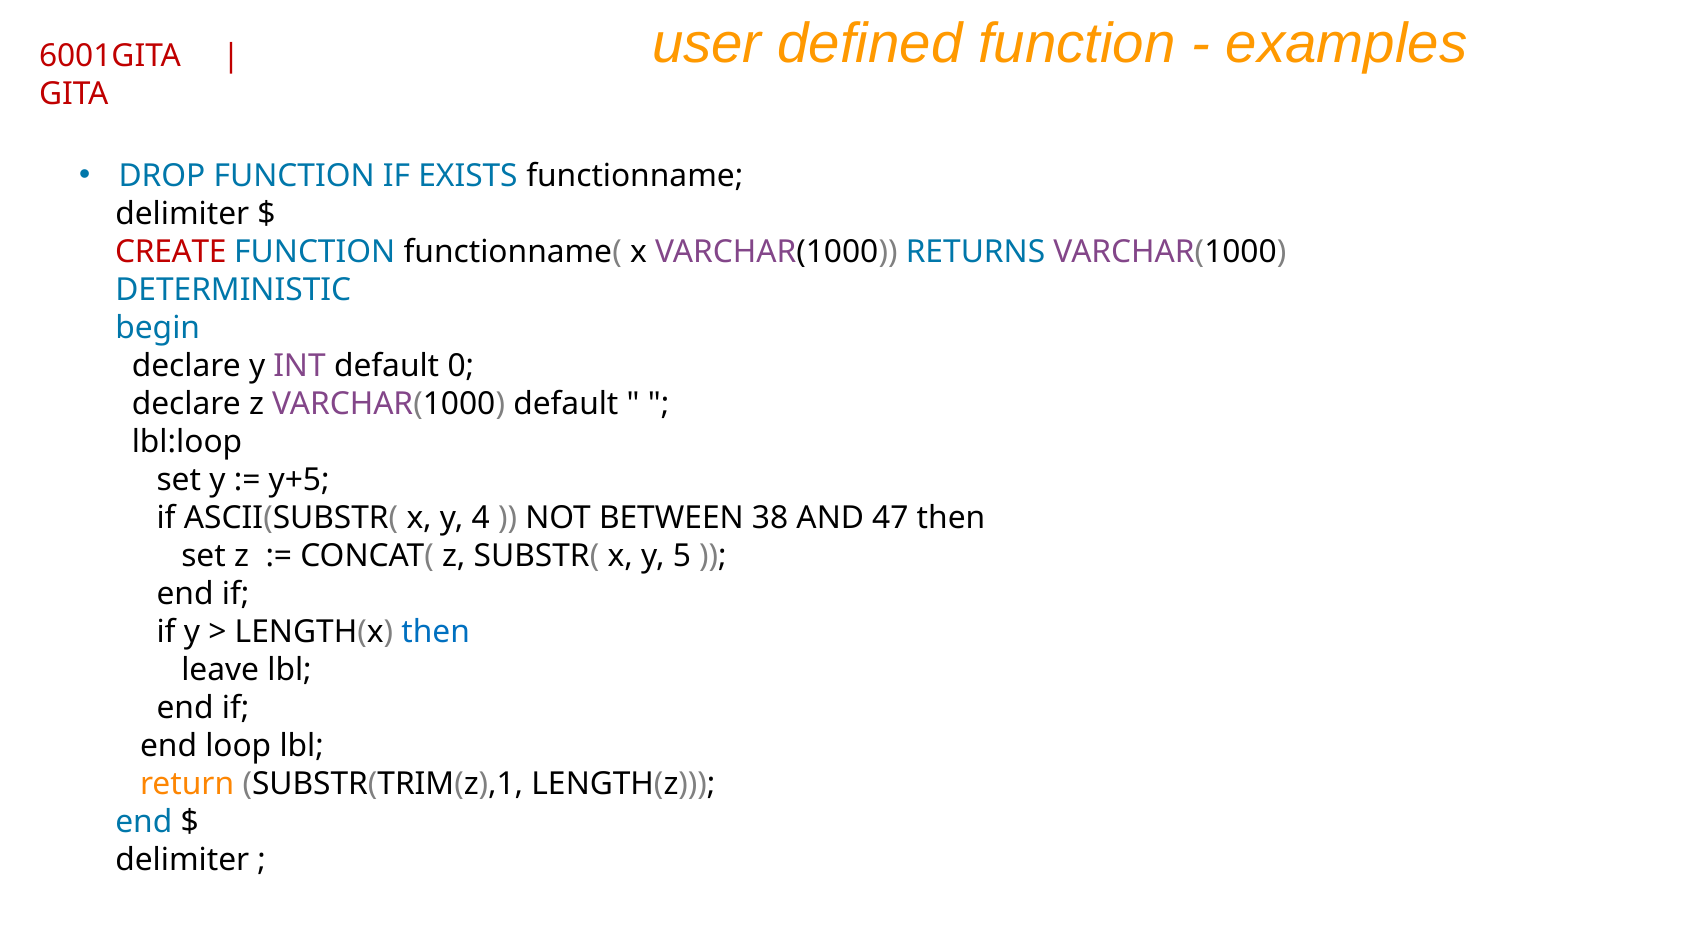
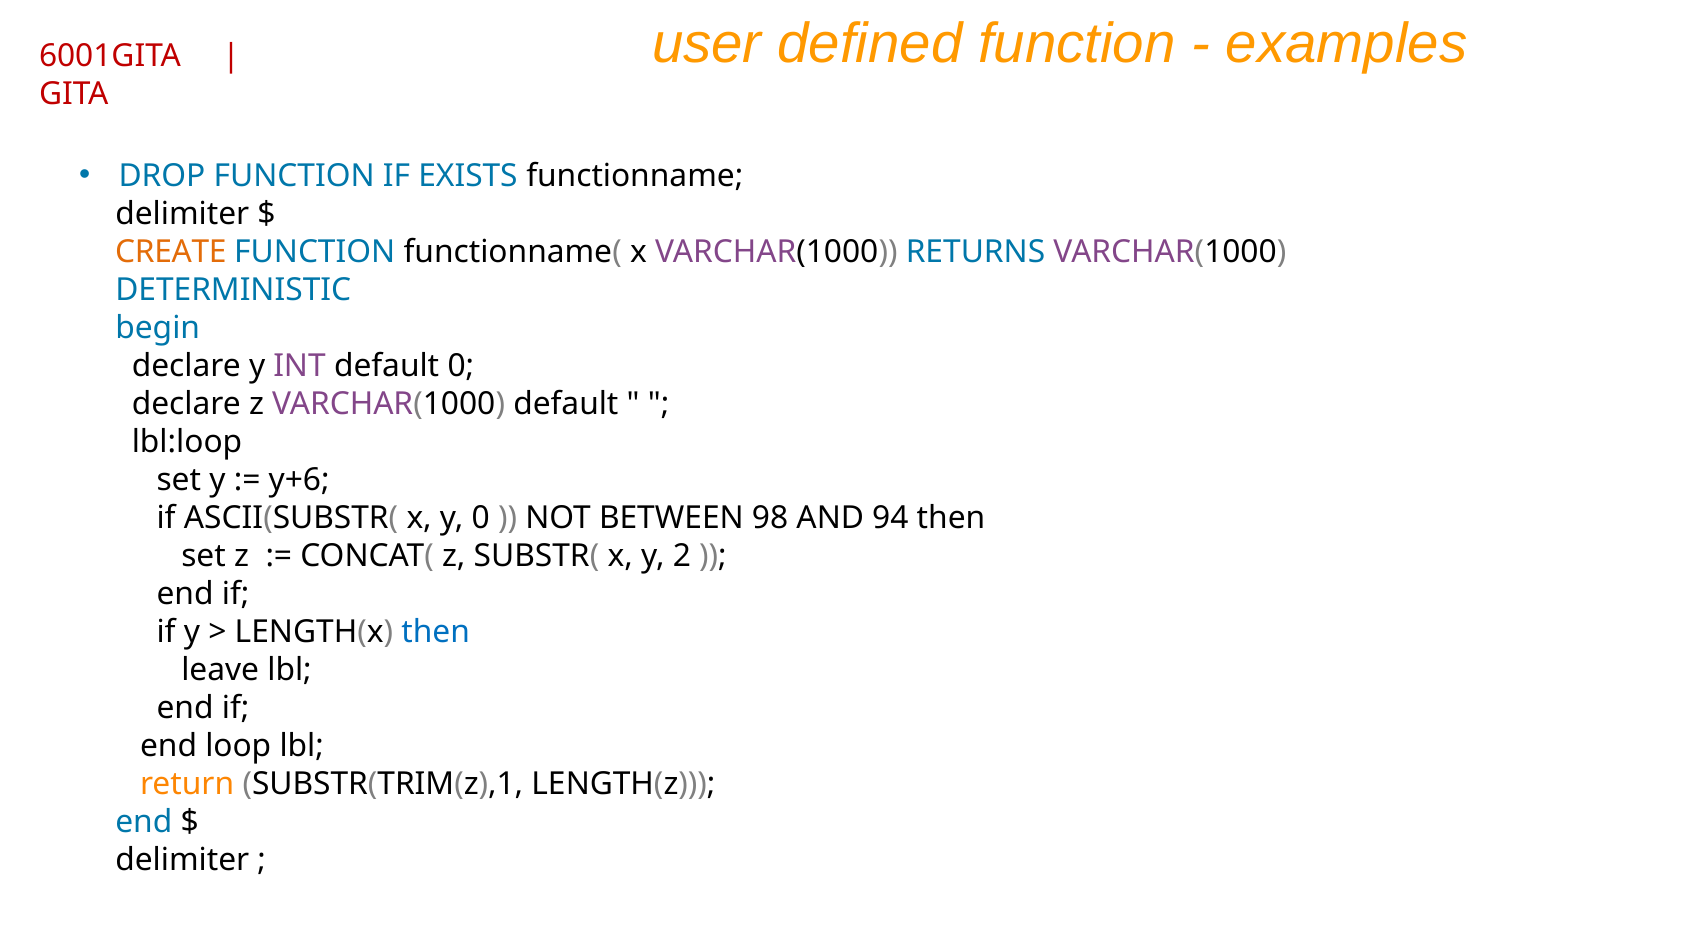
CREATE colour: red -> orange (171, 252)
y+5: y+5 -> y+6 (299, 480)
y 4: 4 -> 0 (481, 518)
38: 38 -> 98 (770, 518)
47: 47 -> 94 (890, 518)
5: 5 -> 2 (682, 557)
